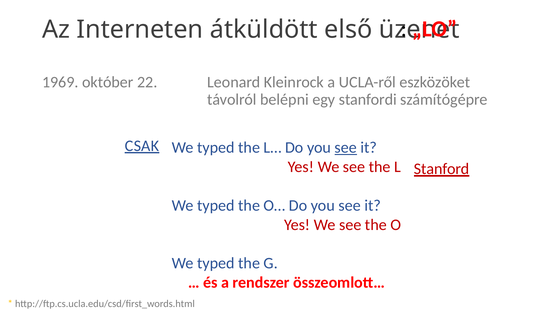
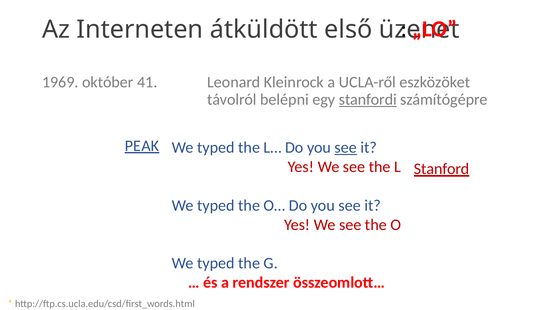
22: 22 -> 41 (147, 82)
stanfordi underline: none -> present (368, 100)
CSAK: CSAK -> PEAK (142, 146)
